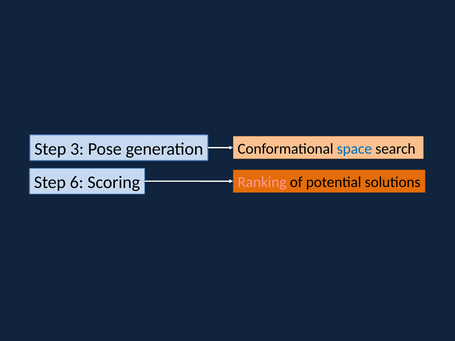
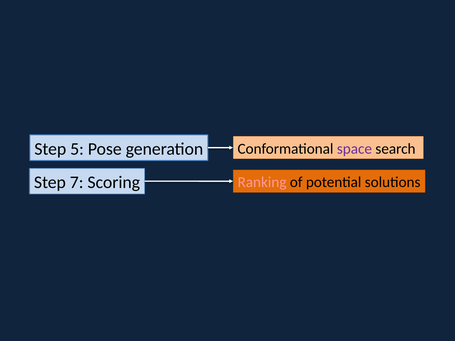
3: 3 -> 5 (77, 149)
space colour: blue -> purple (354, 149)
6: 6 -> 7 (77, 183)
